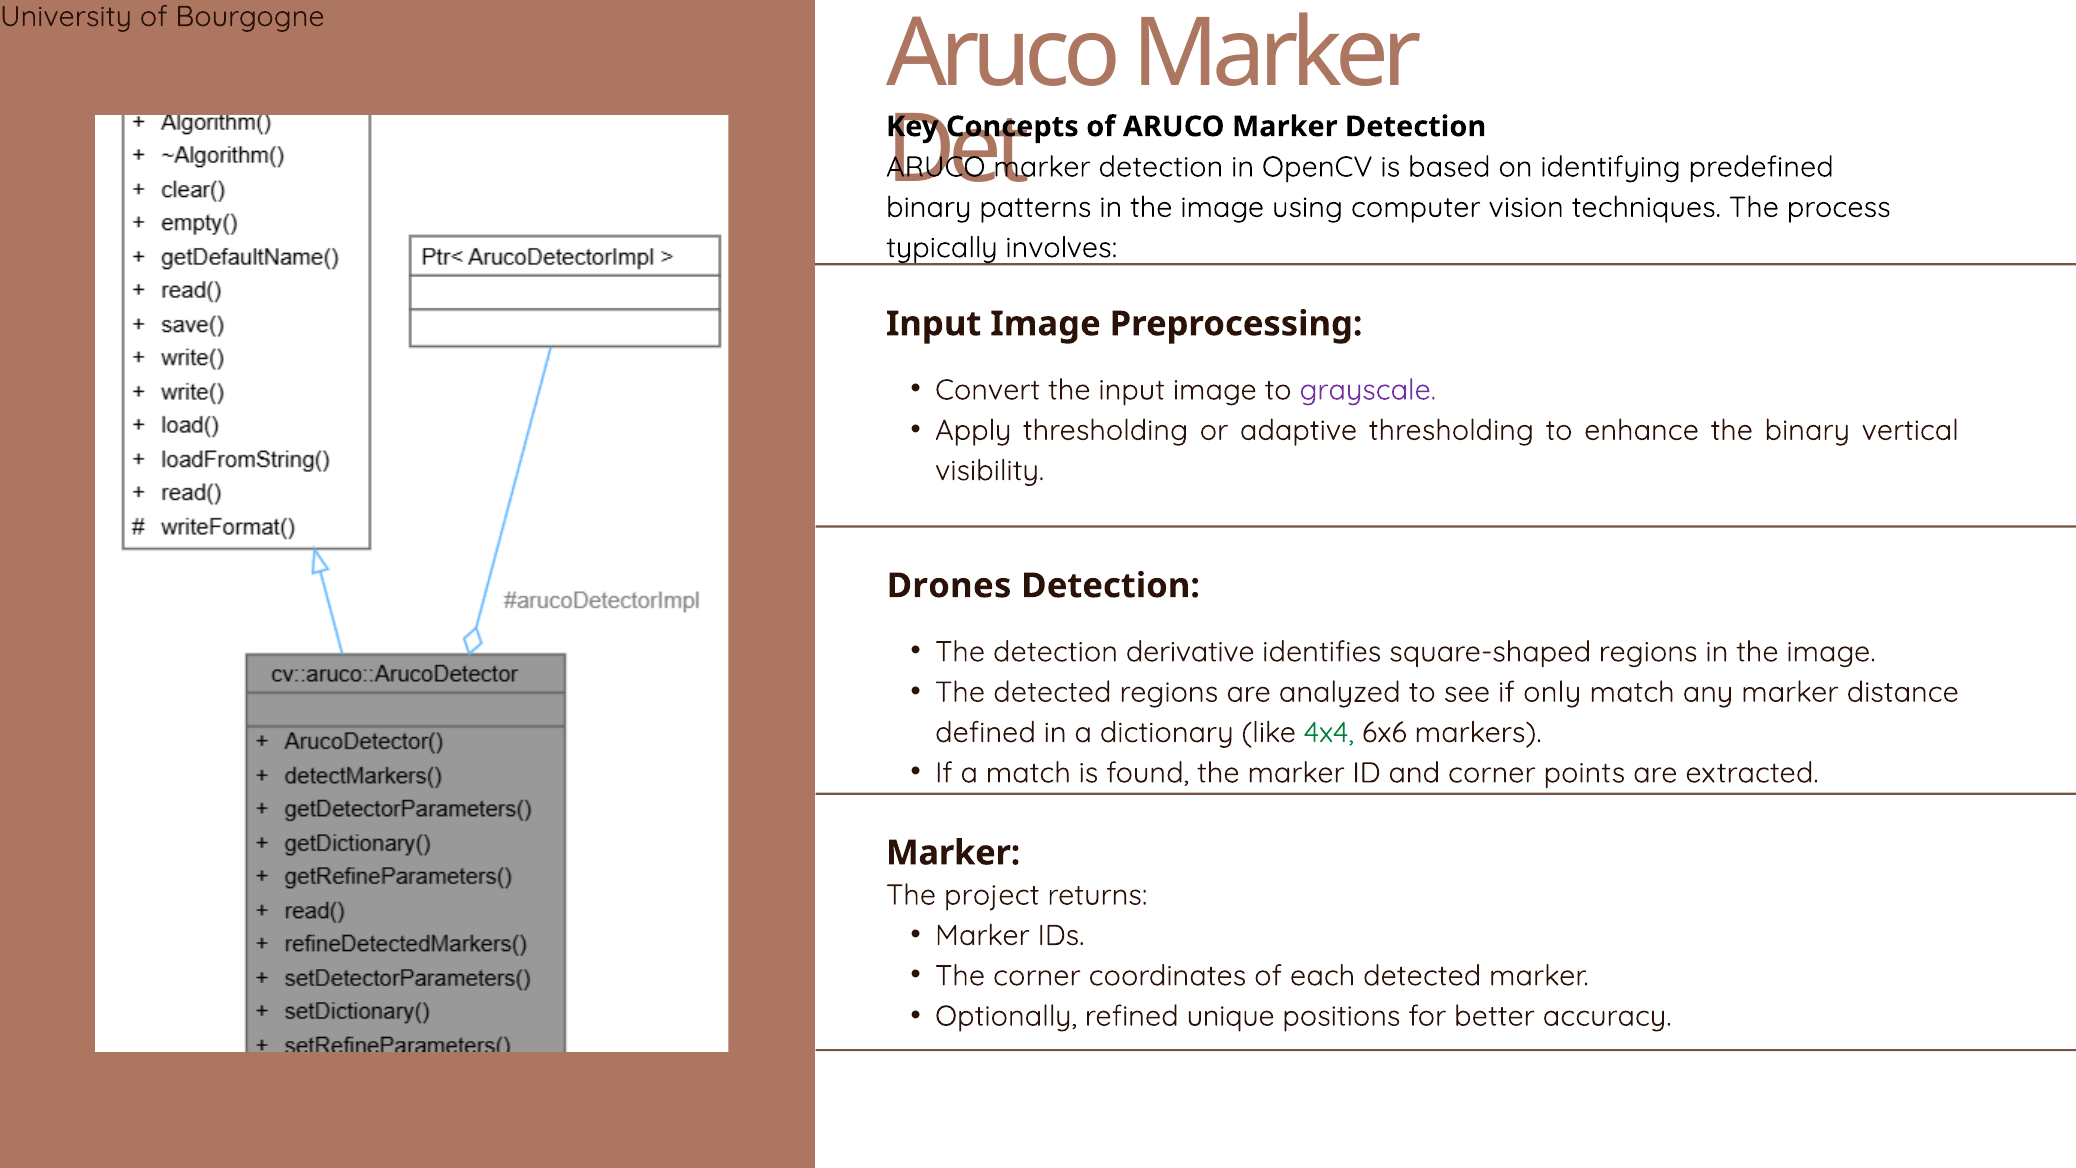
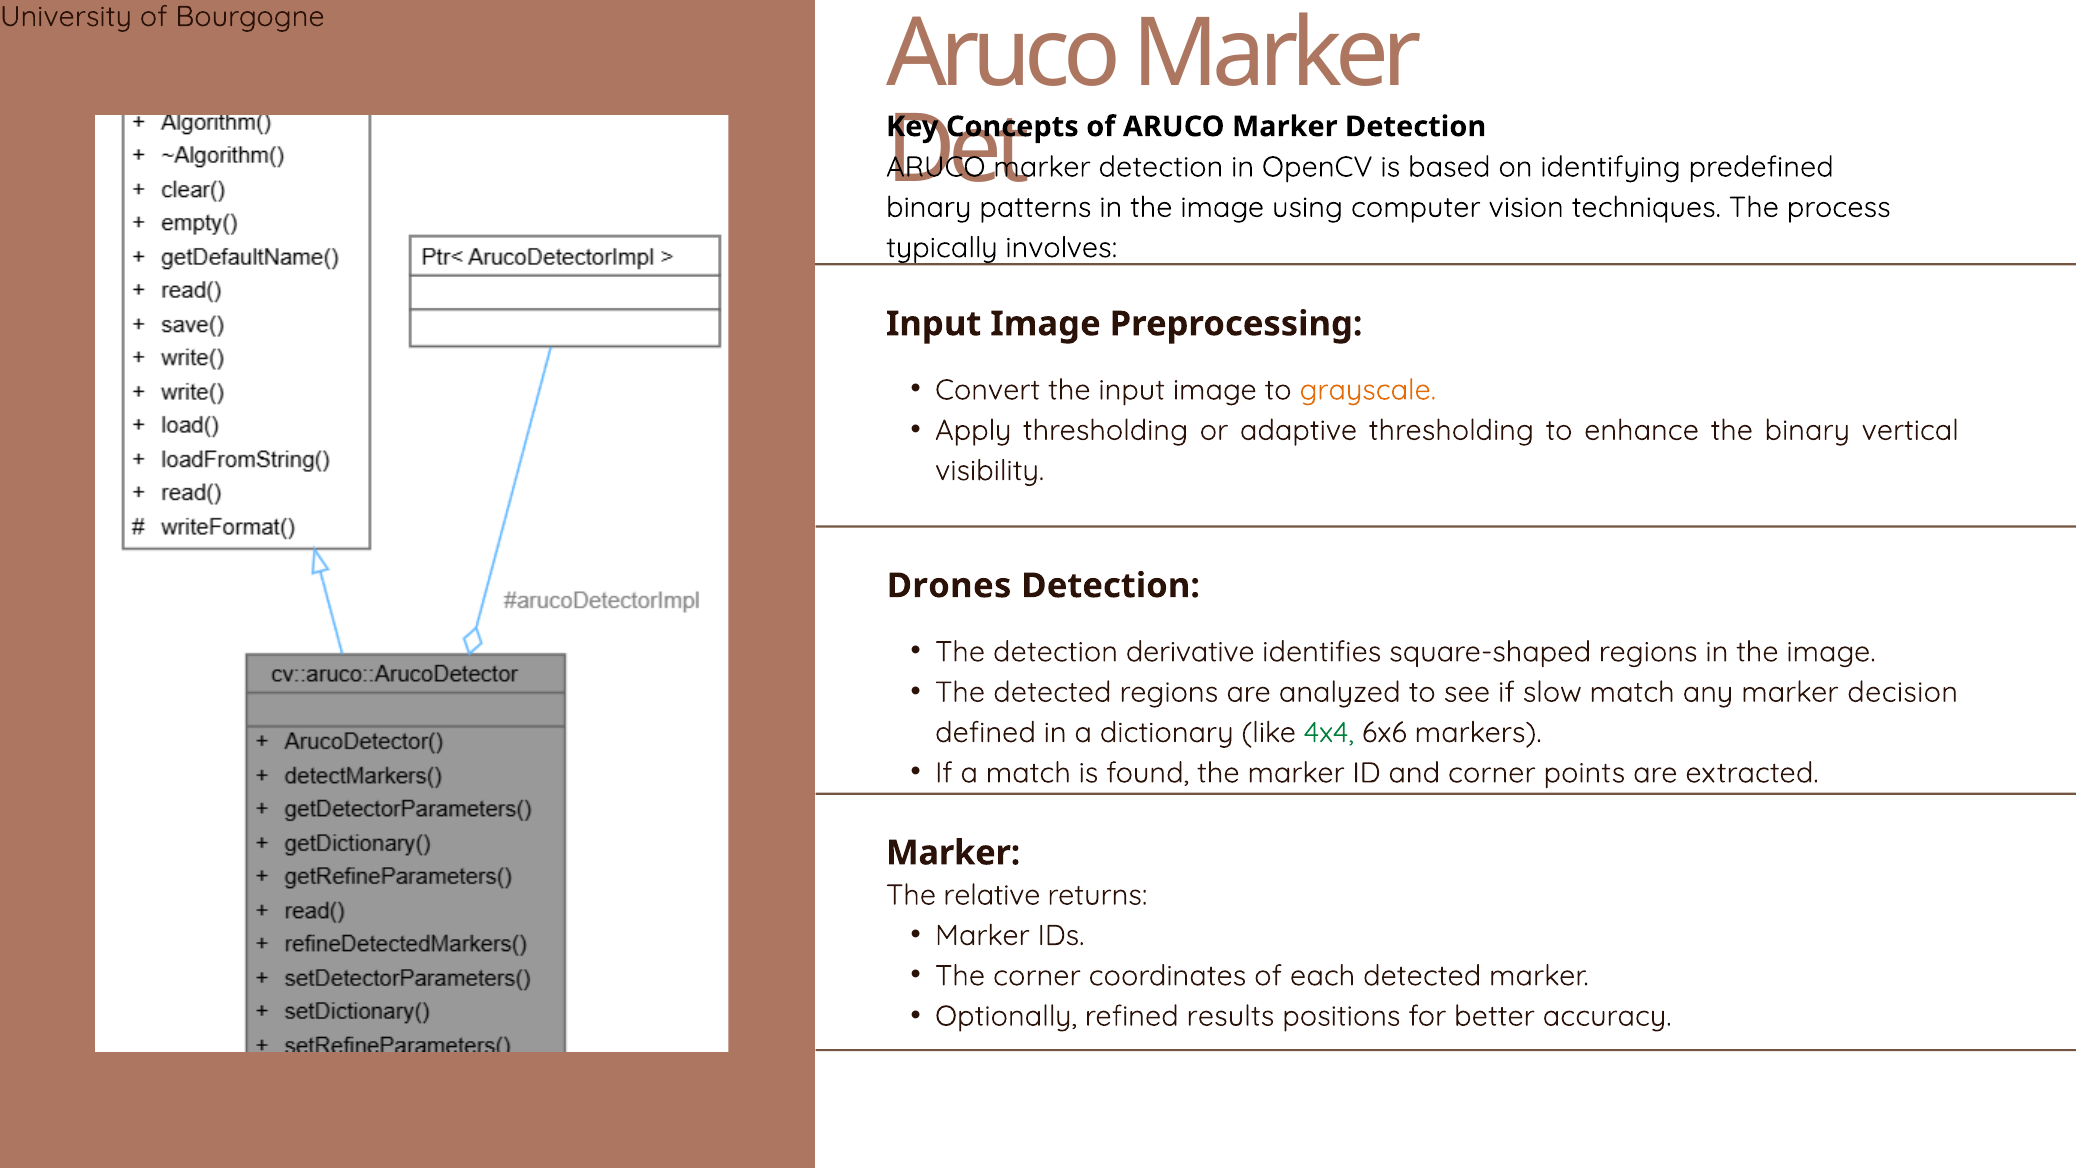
grayscale colour: purple -> orange (1368, 390)
only: only -> slow (1552, 692)
distance: distance -> decision (1903, 692)
project: project -> relative (992, 895)
unique: unique -> results (1230, 1016)
